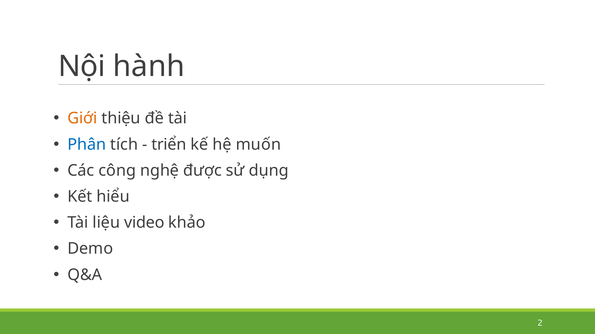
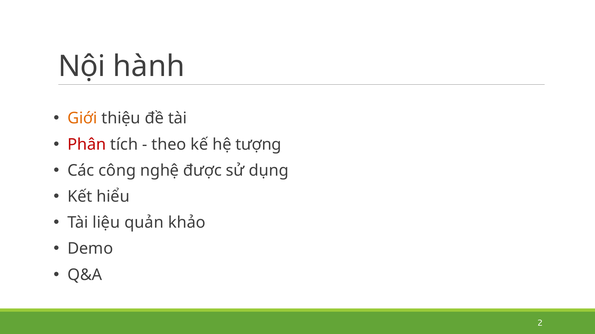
Phân colour: blue -> red (87, 145)
triển: triển -> theo (169, 145)
muốn: muốn -> tượng (259, 145)
video: video -> quản (144, 223)
